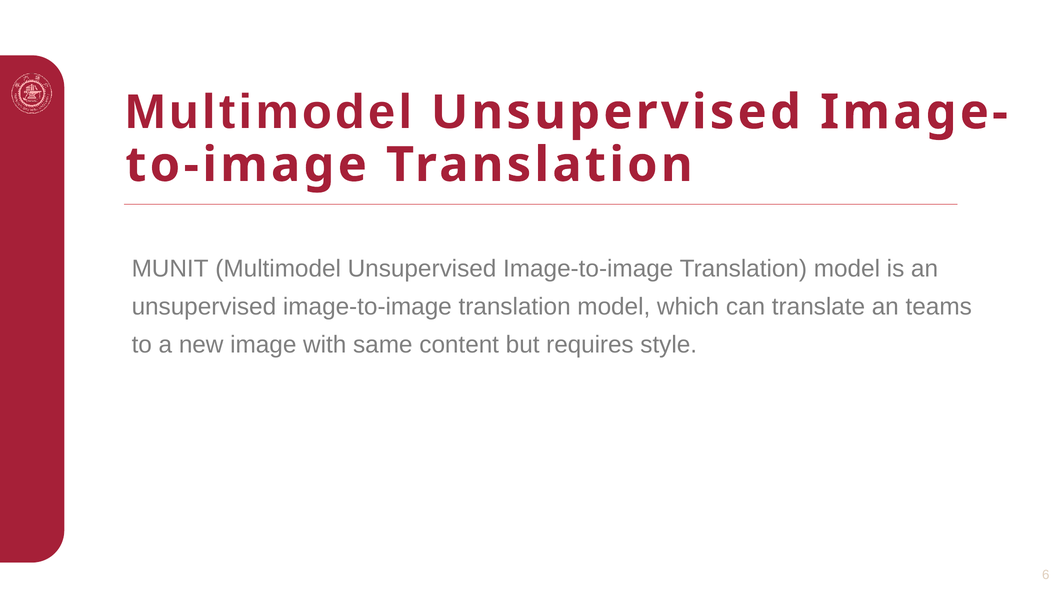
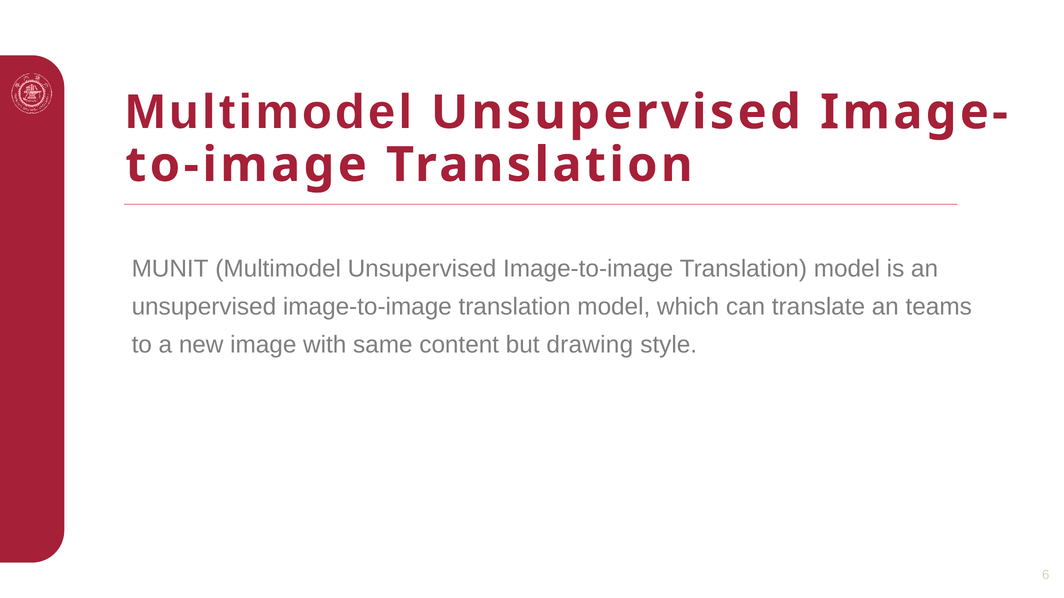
requires: requires -> drawing (590, 345)
